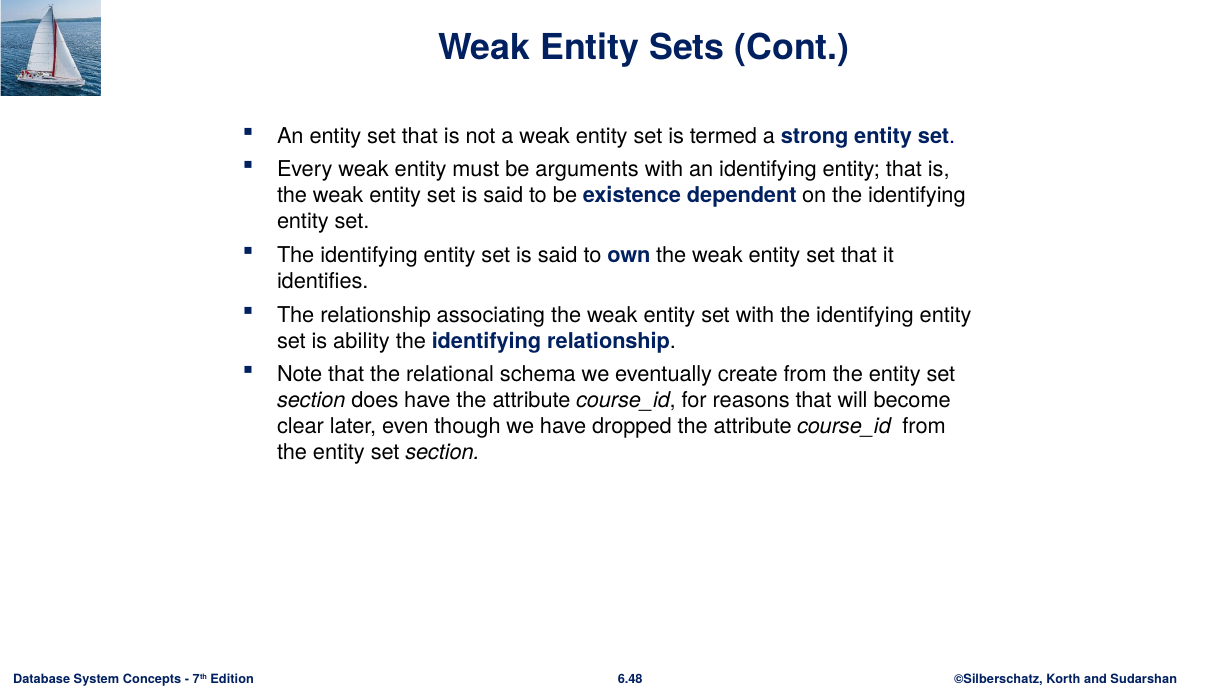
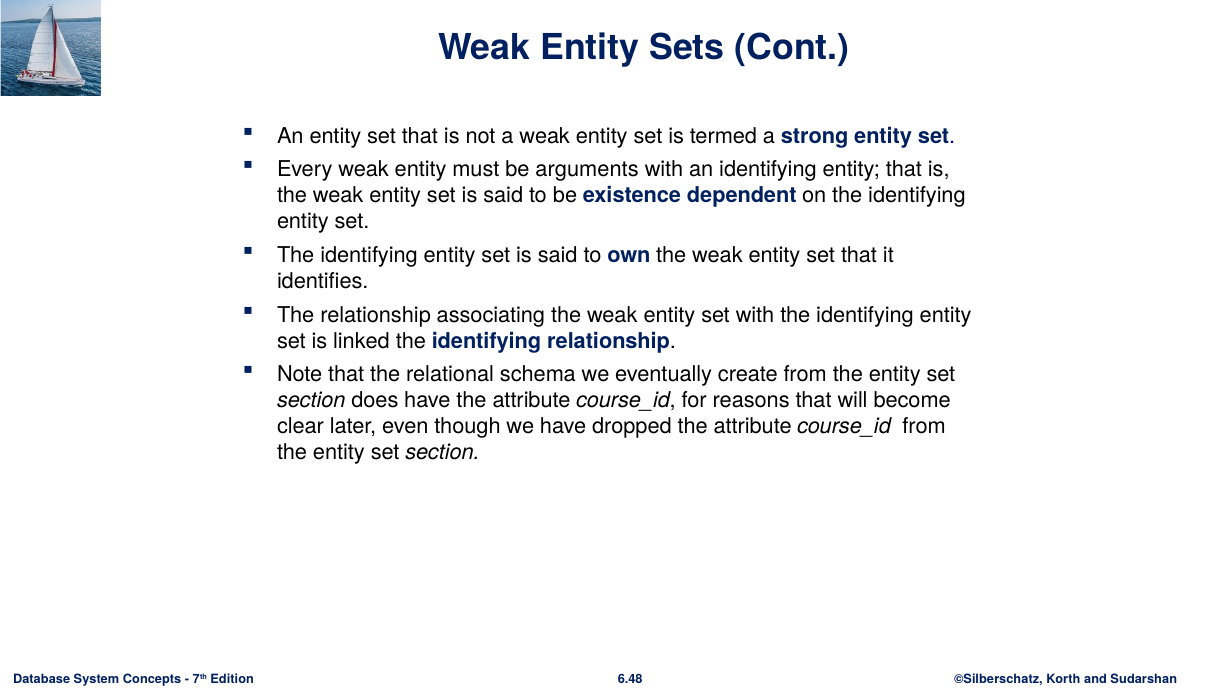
ability: ability -> linked (362, 341)
